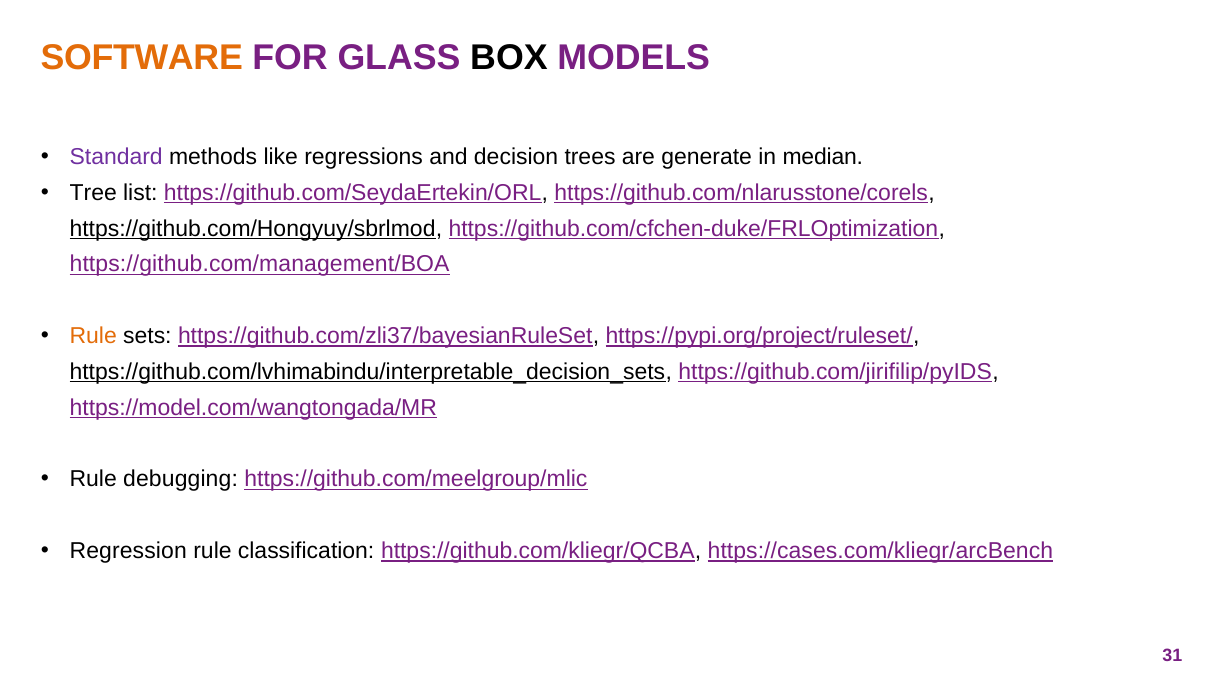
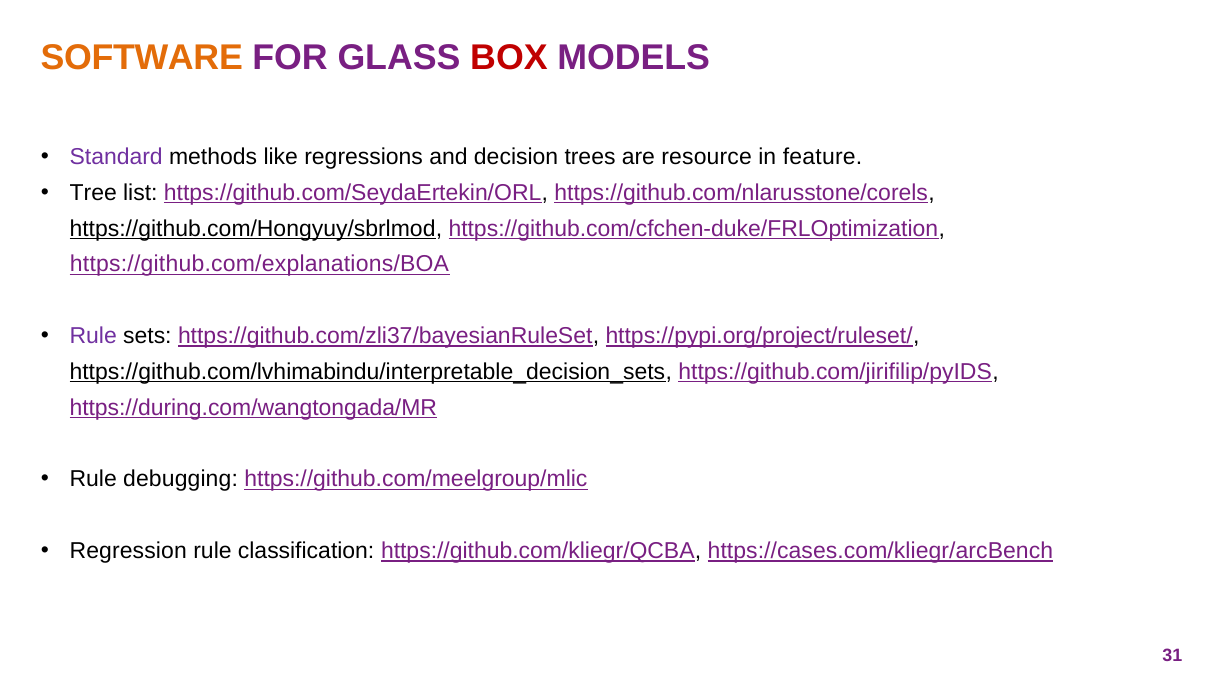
BOX colour: black -> red (509, 58)
generate: generate -> resource (707, 157)
median: median -> feature (823, 157)
https://github.com/management/BOA: https://github.com/management/BOA -> https://github.com/explanations/BOA (259, 264)
Rule colour: orange -> purple (93, 336)
https://model.com/wangtongada/MR: https://model.com/wangtongada/MR -> https://during.com/wangtongada/MR (253, 408)
